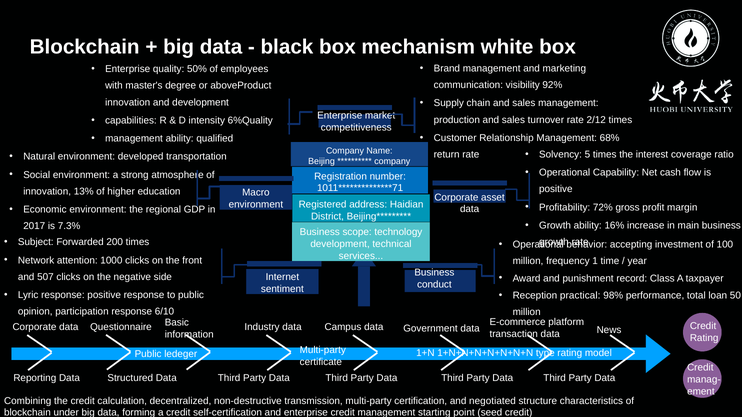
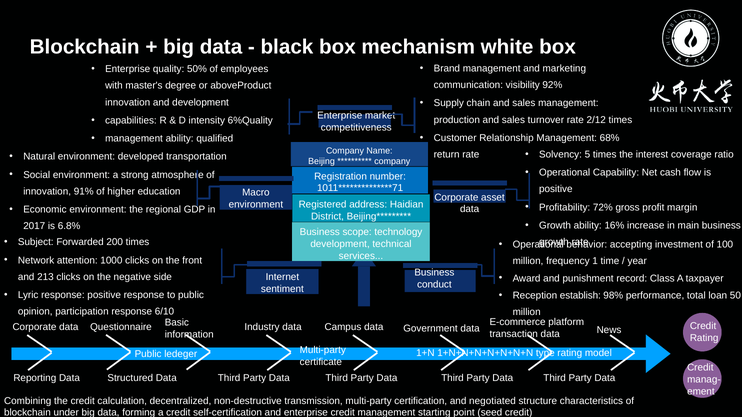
13%: 13% -> 91% (84, 192)
7.3%: 7.3% -> 6.8% (69, 226)
507: 507 -> 213 (45, 277)
practical: practical -> establish (580, 296)
